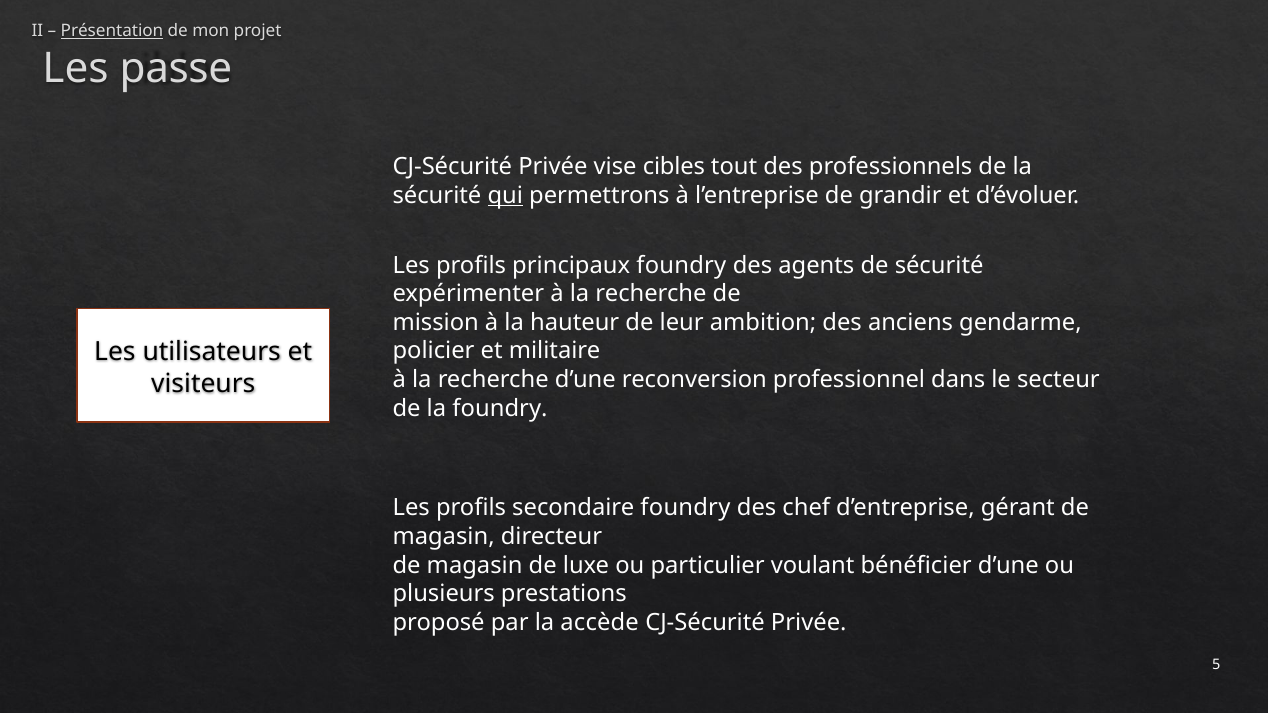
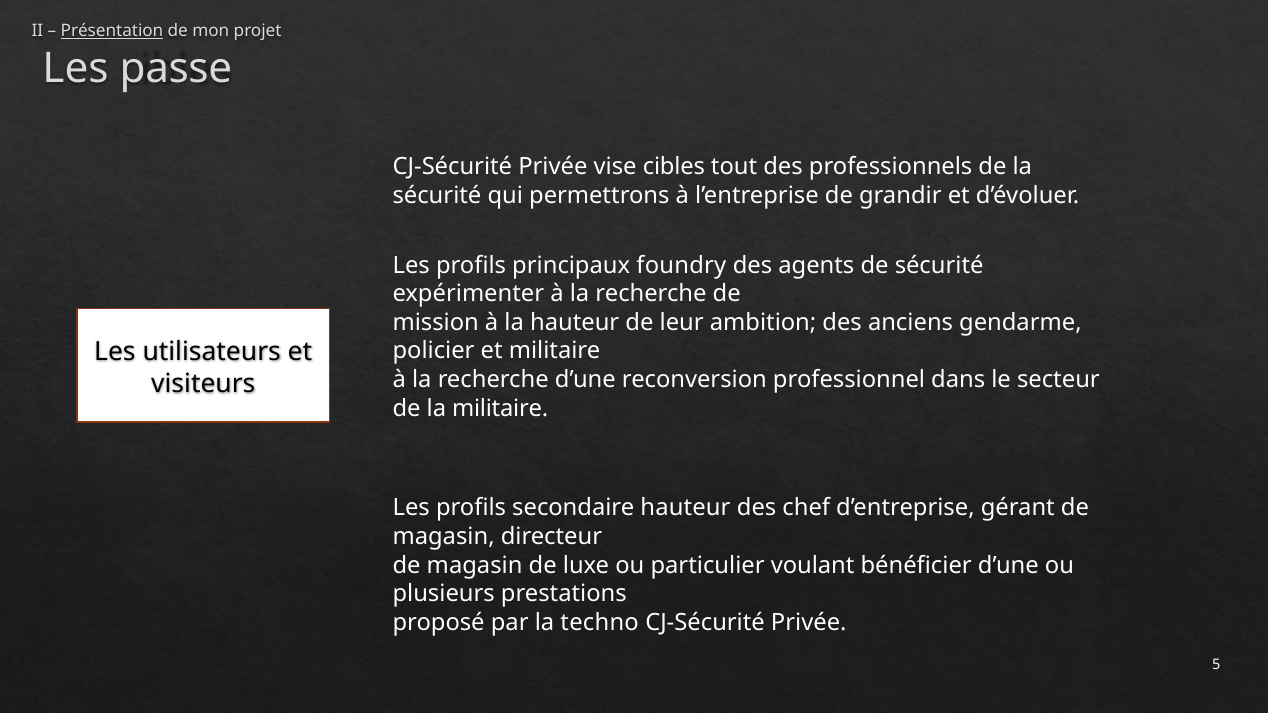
qui underline: present -> none (505, 196)
la foundry: foundry -> militaire (500, 408)
secondaire foundry: foundry -> hauteur (686, 508)
accède: accède -> techno (600, 622)
